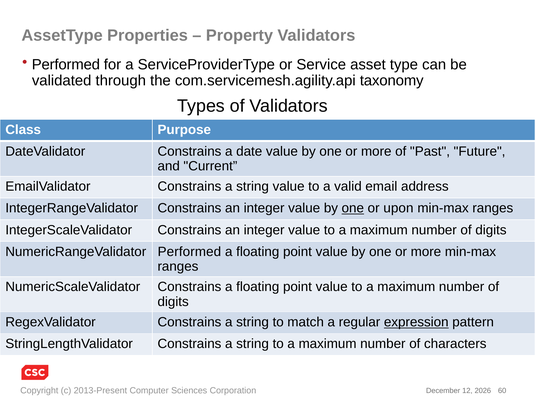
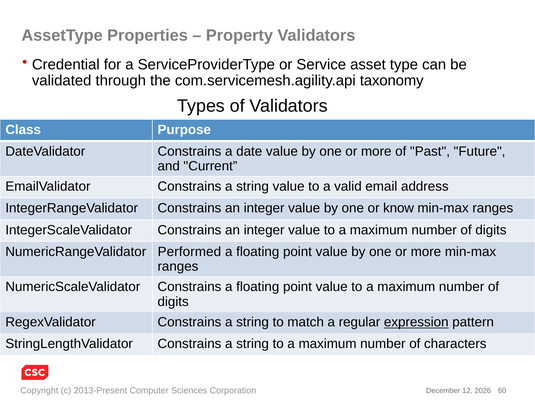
Performed: Performed -> Credential (66, 65)
one underline: present -> none (353, 208)
upon: upon -> know (399, 208)
